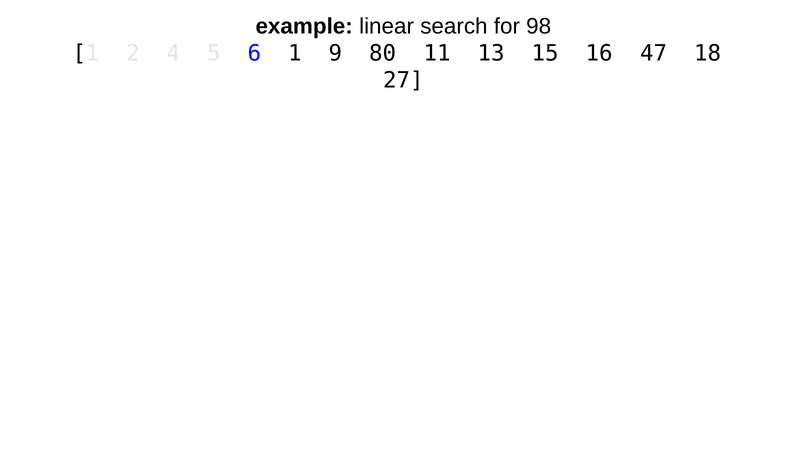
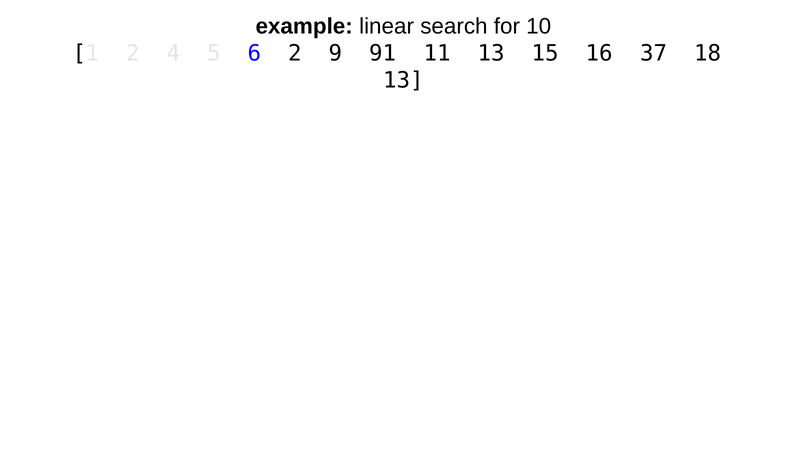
98: 98 -> 10 (539, 27)
6 1: 1 -> 2 (295, 53)
80: 80 -> 91 (383, 53)
47: 47 -> 37 (654, 53)
27: 27 -> 13 (404, 80)
